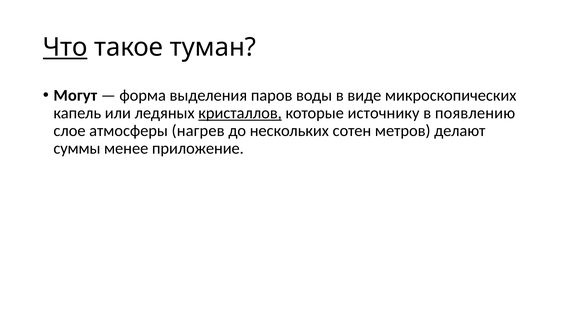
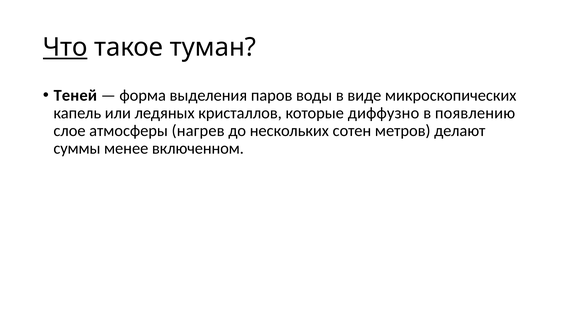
Могут: Могут -> Теней (75, 95)
кристаллов underline: present -> none (240, 113)
источнику: источнику -> диффузно (384, 113)
приложение: приложение -> включенном (198, 148)
